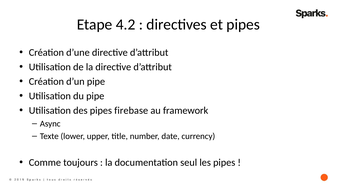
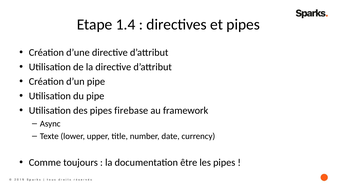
4.2: 4.2 -> 1.4 (126, 24)
seul: seul -> être (189, 162)
